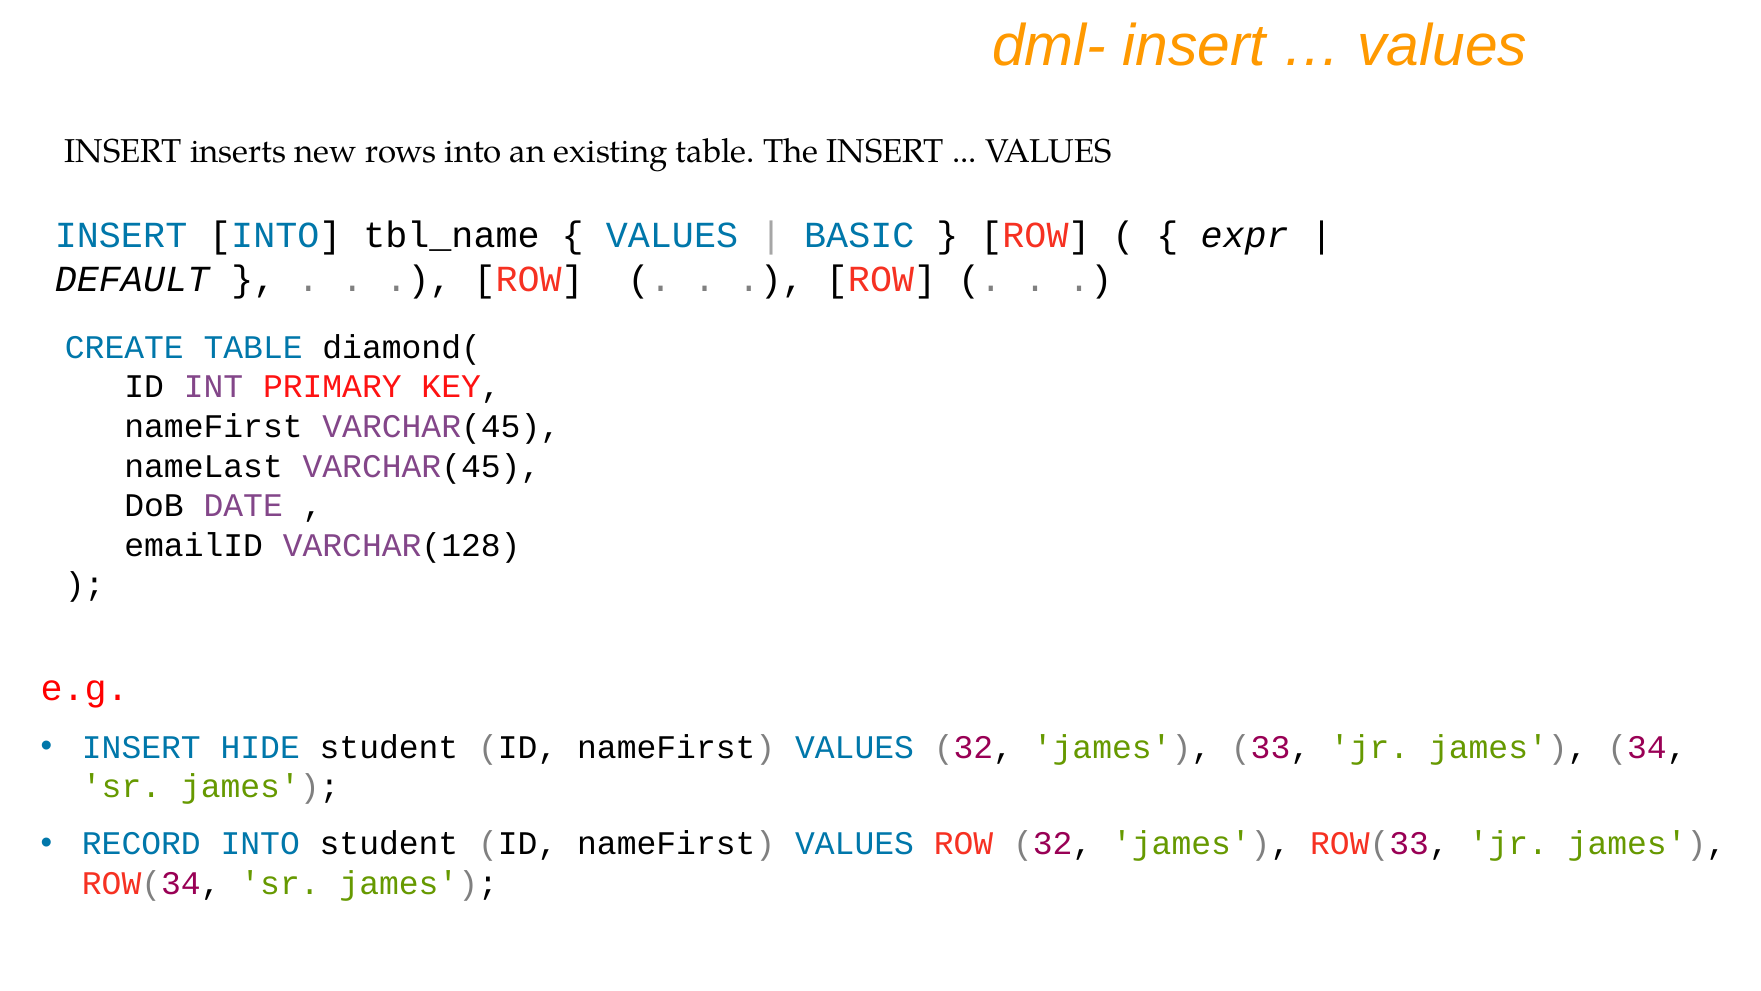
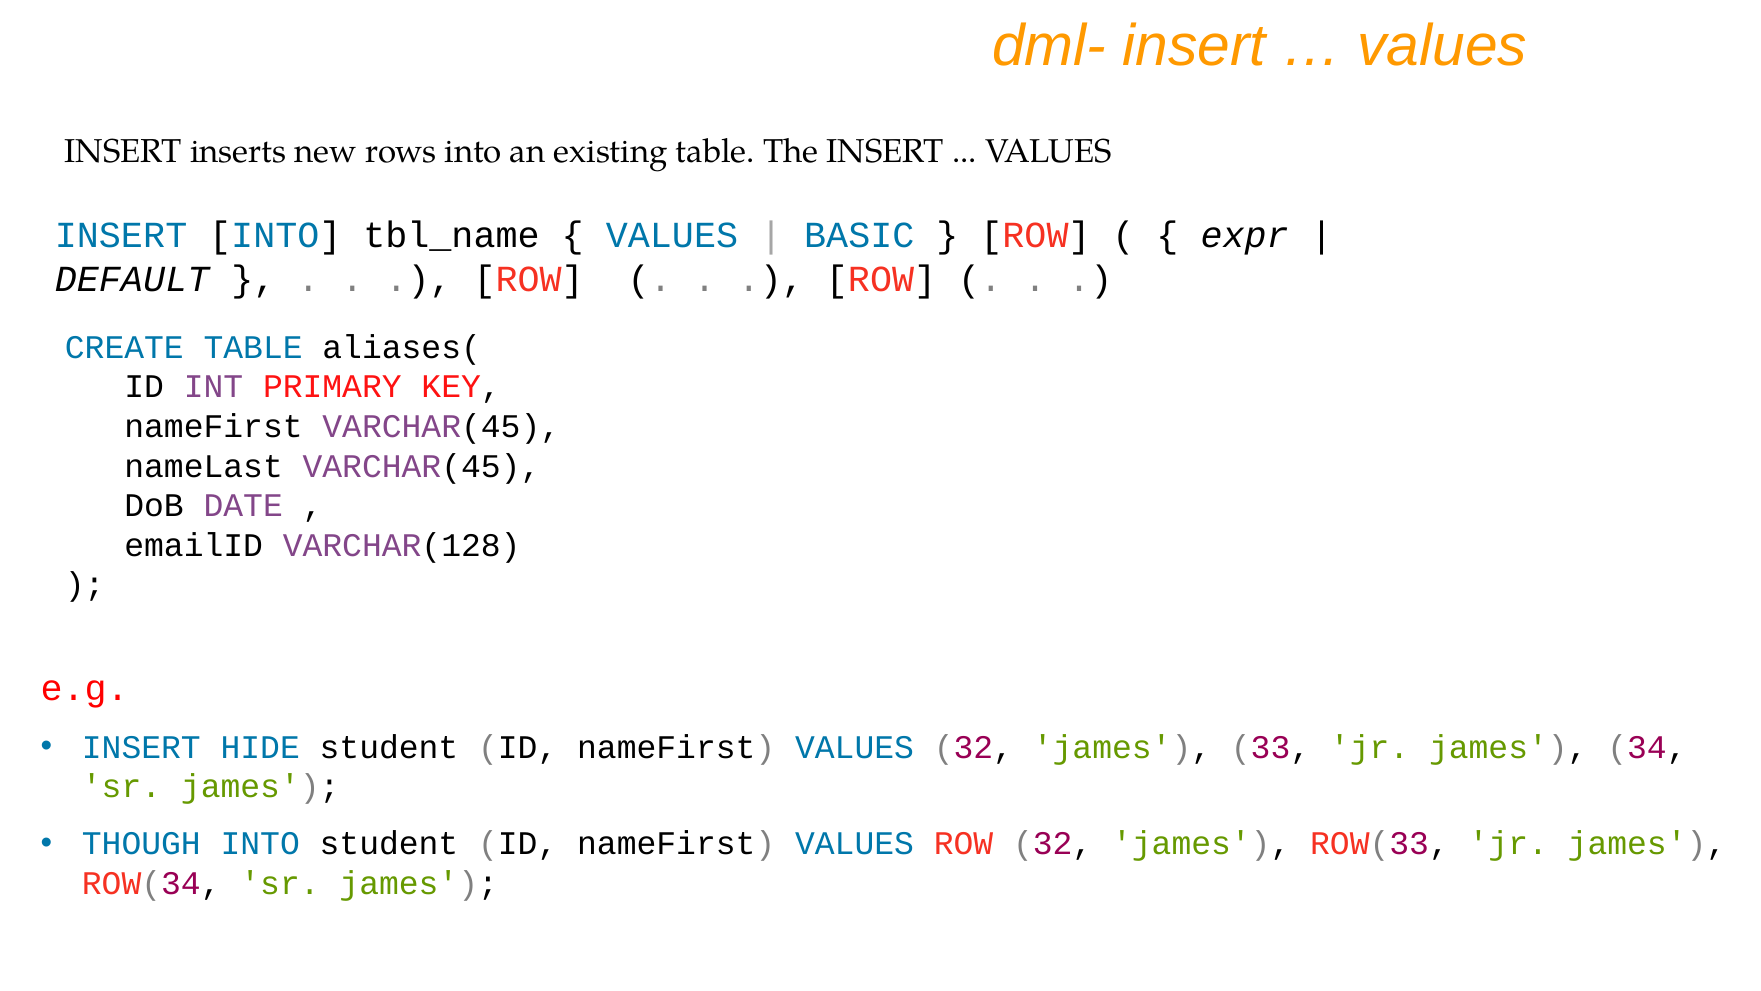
diamond(: diamond( -> aliases( (402, 347)
RECORD: RECORD -> THOUGH (141, 844)
